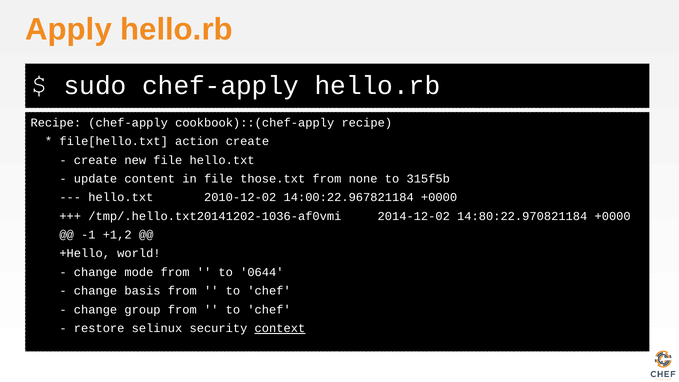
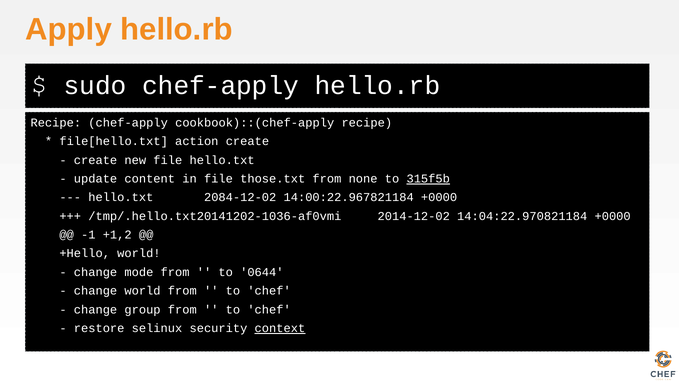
315f5b underline: none -> present (428, 179)
2010-12-02: 2010-12-02 -> 2084-12-02 (240, 197)
14:80:22.970821184: 14:80:22.970821184 -> 14:04:22.970821184 (522, 216)
change basis: basis -> world (142, 291)
